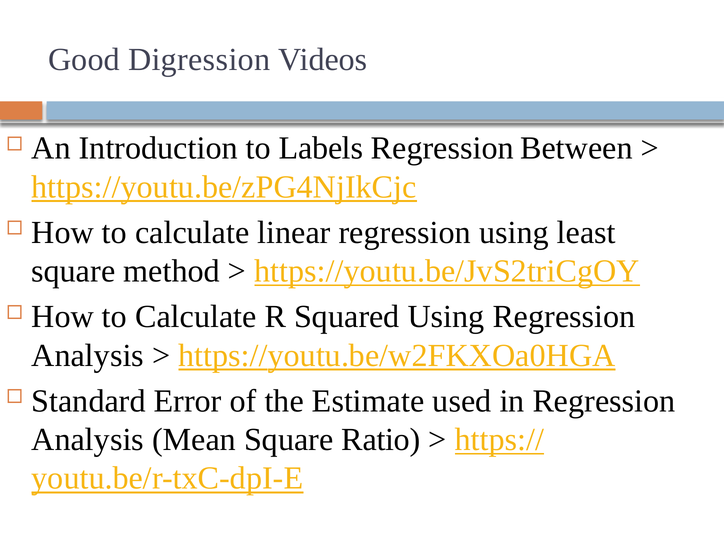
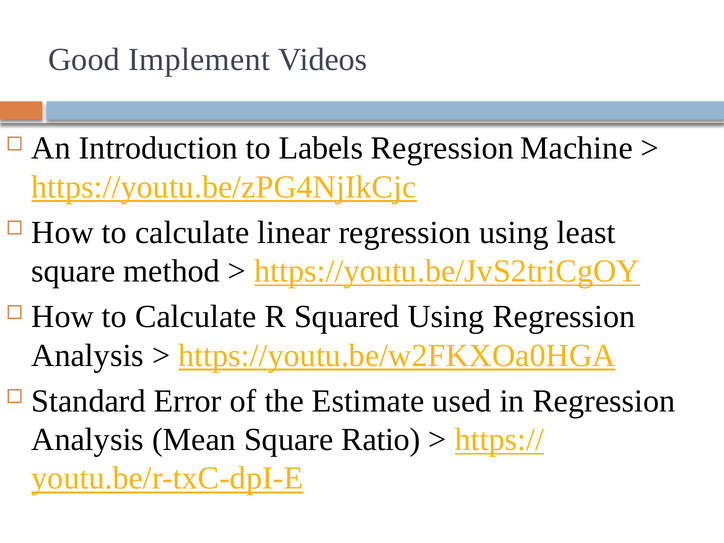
Digression: Digression -> Implement (199, 60)
Between: Between -> Machine (576, 148)
